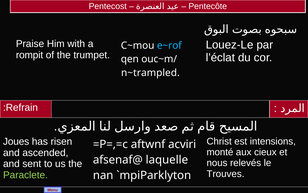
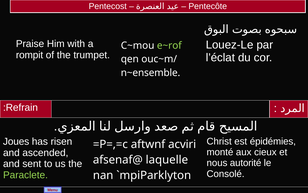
e~rof colour: light blue -> light green (169, 45)
n~trampled: n~trampled -> n~ensemble (151, 73)
intensions: intensions -> épidémies (273, 141)
relevés: relevés -> autorité (246, 163)
Trouves: Trouves -> Consolé (226, 173)
